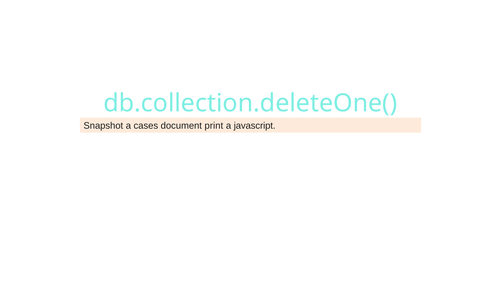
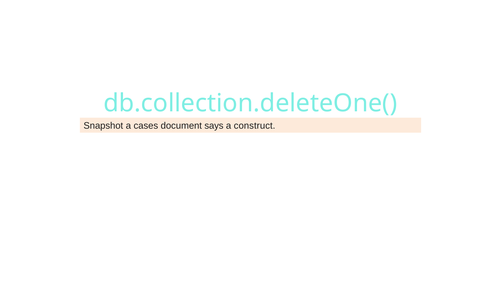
print: print -> says (214, 126)
javascript: javascript -> construct (255, 126)
